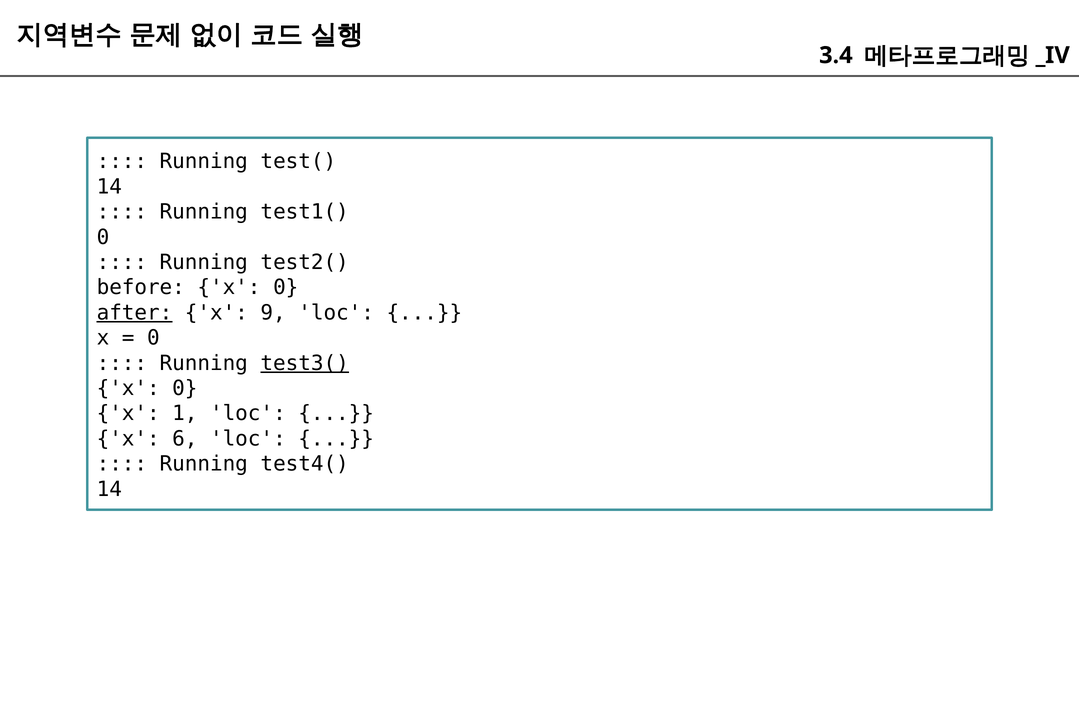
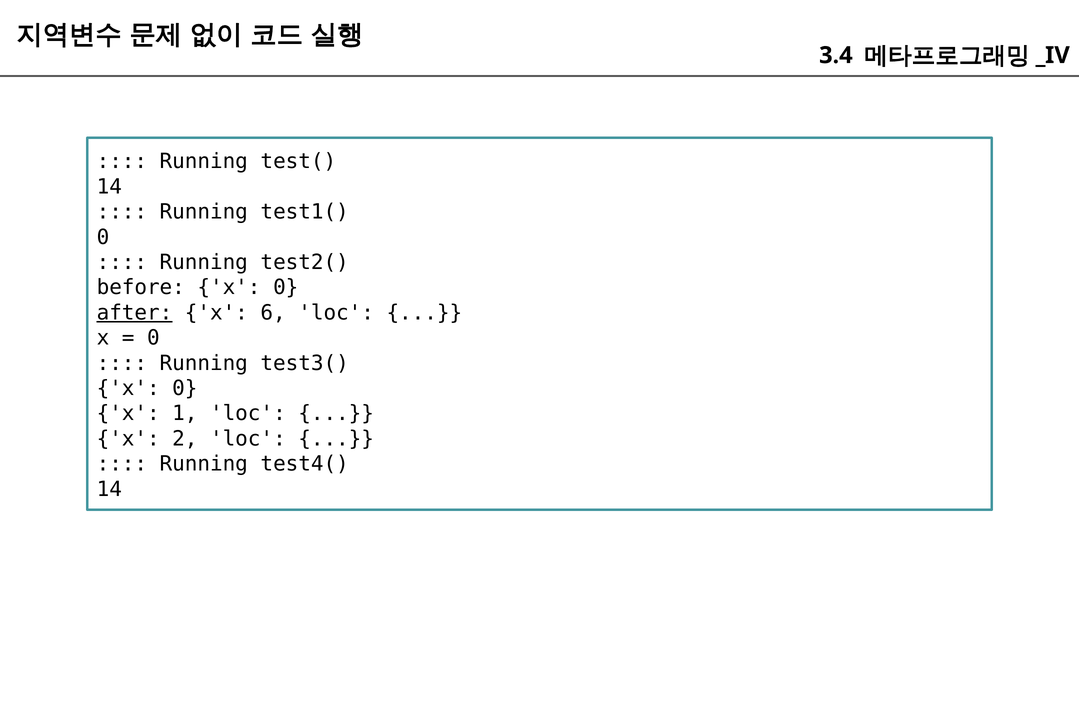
9: 9 -> 6 (273, 313)
test3( underline: present -> none (305, 363)
6: 6 -> 2 (185, 439)
